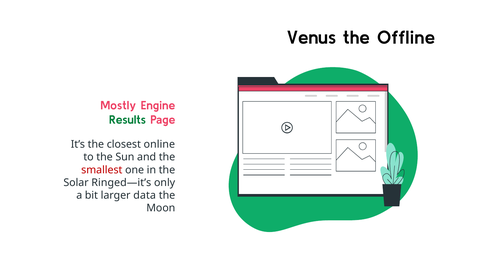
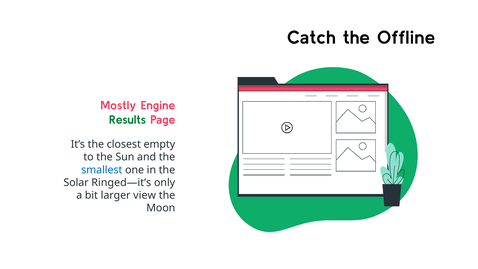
Venus: Venus -> Catch (311, 38)
online: online -> empty (159, 144)
smallest colour: red -> blue (102, 170)
data: data -> view (145, 195)
